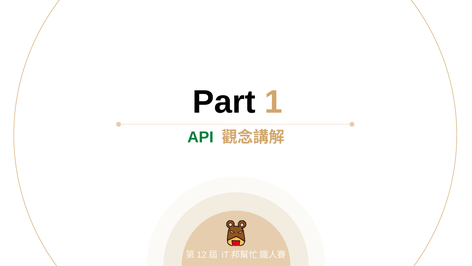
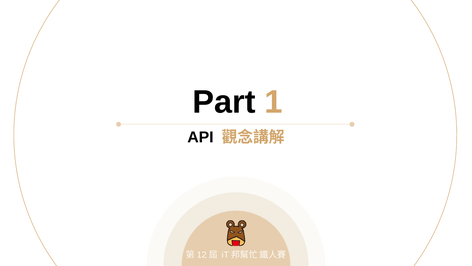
API colour: green -> black (200, 137)
